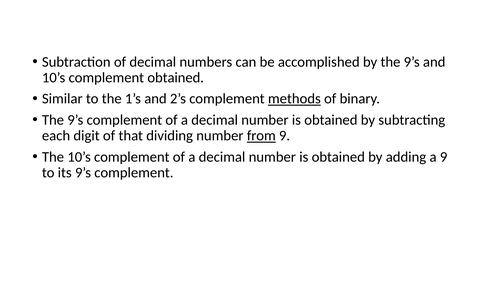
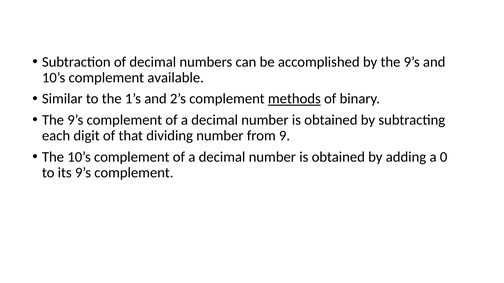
complement obtained: obtained -> available (176, 78)
from underline: present -> none (261, 136)
a 9: 9 -> 0 (444, 157)
